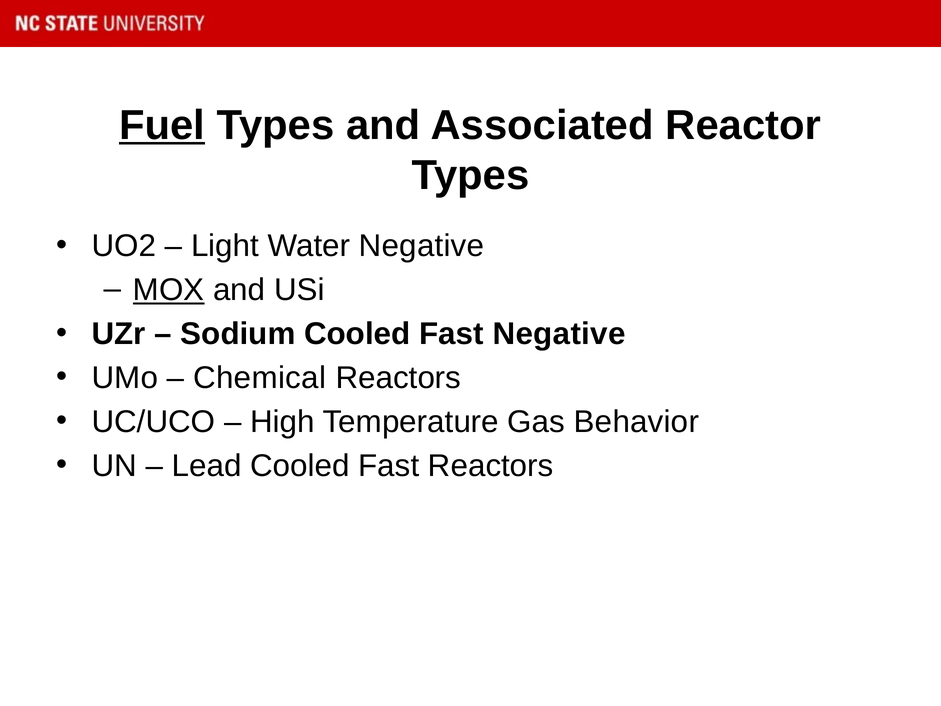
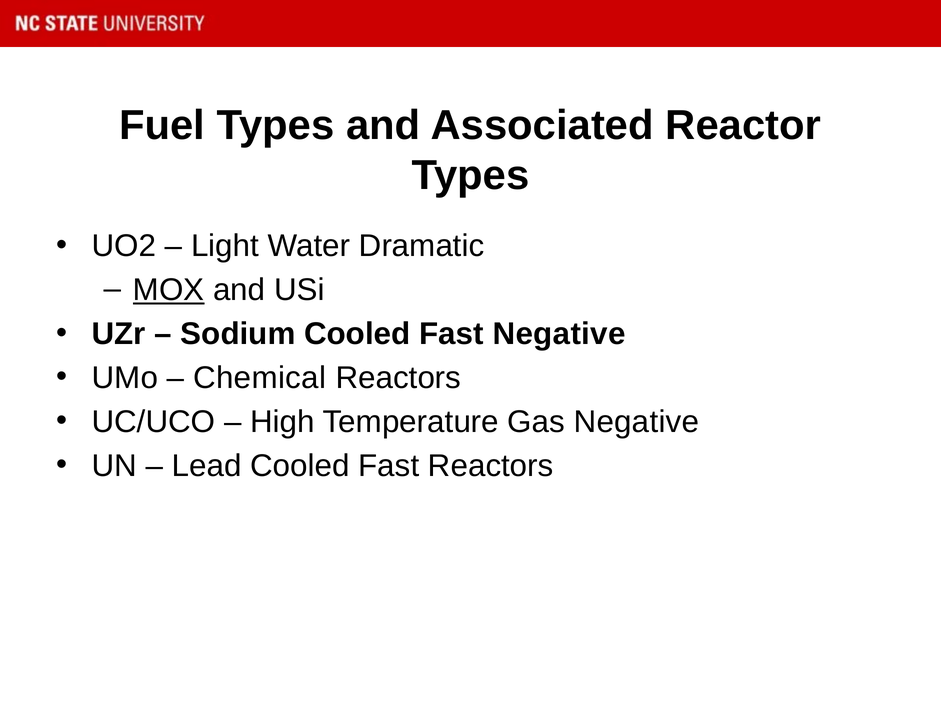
Fuel underline: present -> none (162, 125)
Water Negative: Negative -> Dramatic (422, 246)
Gas Behavior: Behavior -> Negative (636, 422)
